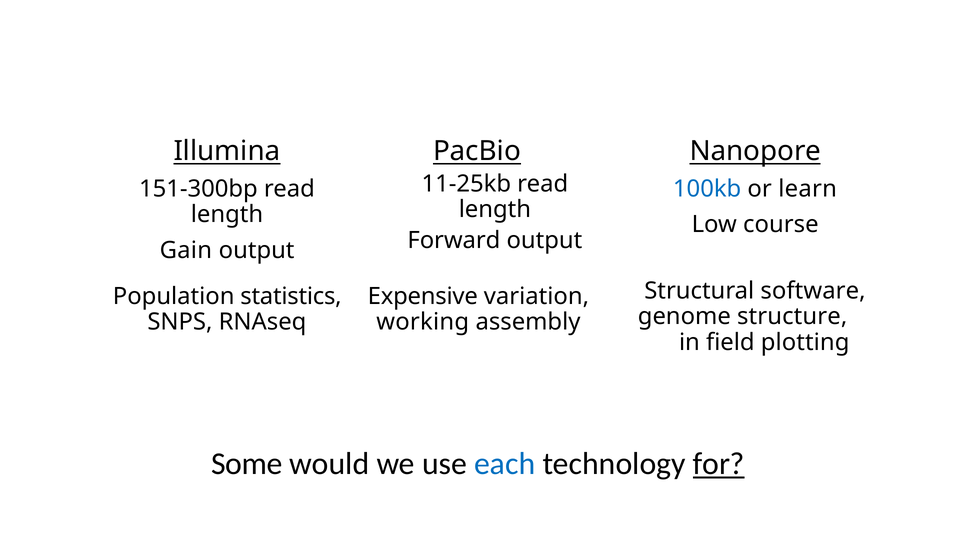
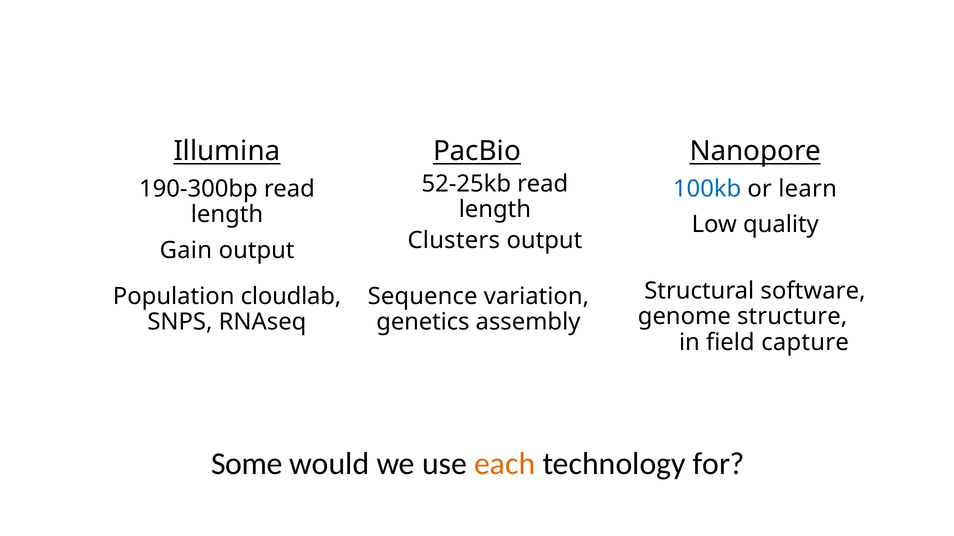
11-25kb: 11-25kb -> 52-25kb (466, 184)
151-300bp: 151-300bp -> 190-300bp (198, 189)
course: course -> quality (781, 225)
Forward: Forward -> Clusters (454, 241)
statistics: statistics -> cloudlab (291, 297)
Expensive: Expensive -> Sequence (423, 297)
working: working -> genetics (423, 322)
plotting: plotting -> capture (805, 343)
each colour: blue -> orange (505, 464)
for underline: present -> none (719, 464)
